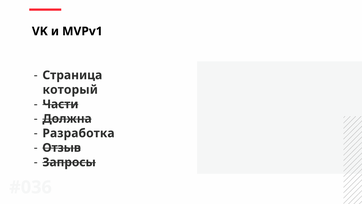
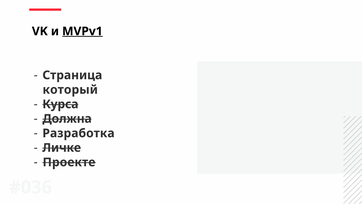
MVPv1 underline: none -> present (82, 31)
Части: Части -> Курса (60, 104)
Отзыв: Отзыв -> Личке (62, 148)
Запросы: Запросы -> Проекте (69, 162)
